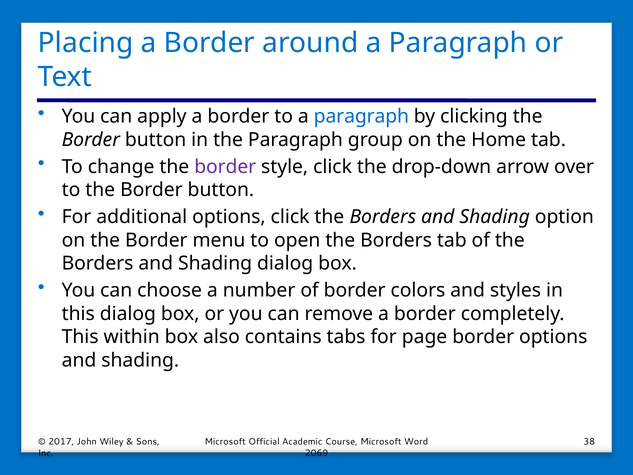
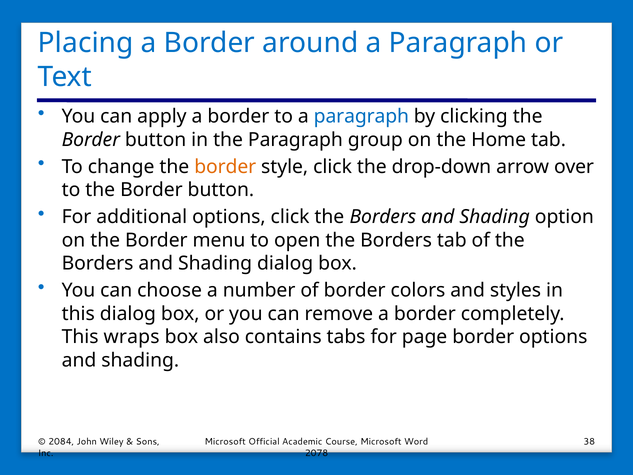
border colour: purple -> orange (225, 167)
within: within -> wraps (132, 337)
2017: 2017 -> 2084 (61, 442)
2069: 2069 -> 2078 (317, 453)
